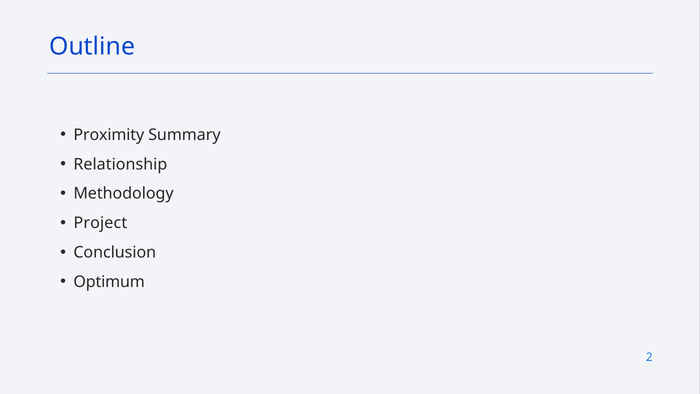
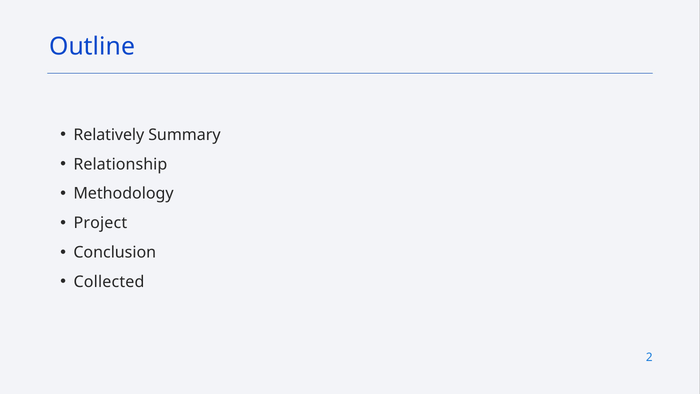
Proximity: Proximity -> Relatively (109, 135)
Optimum: Optimum -> Collected (109, 282)
